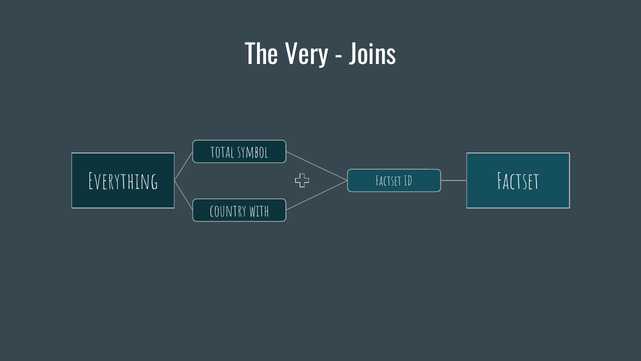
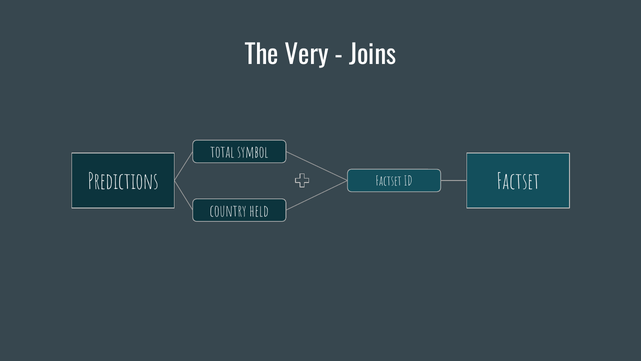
Everything: Everything -> Predictions (123, 182)
with: with -> held (259, 211)
